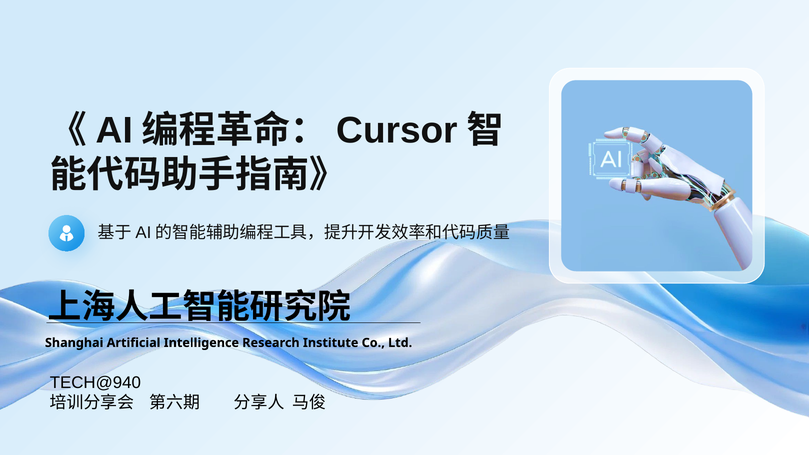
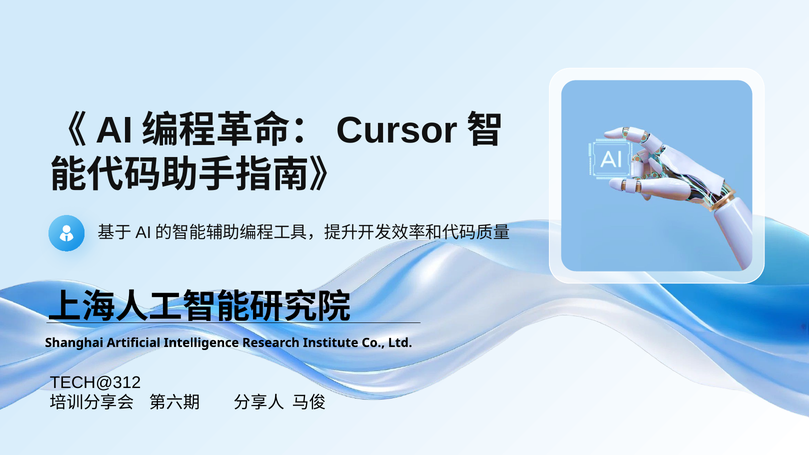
TECH@940: TECH@940 -> TECH@312 (95, 383)
